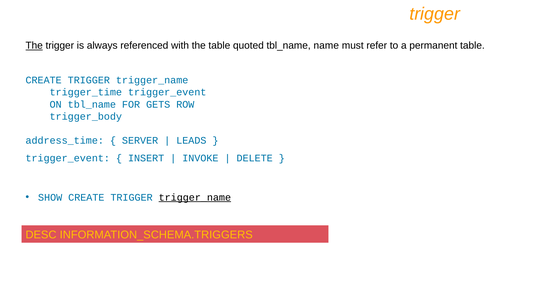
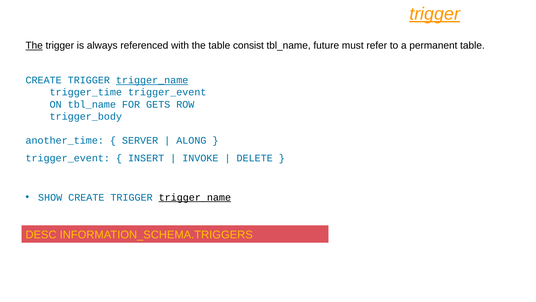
trigger underline: none -> present (435, 14)
quoted: quoted -> consist (248, 46)
name: name -> future (326, 46)
trigger_name underline: none -> present (152, 80)
address_time: address_time -> another_time (65, 140)
LEADS: LEADS -> ALONG (191, 140)
